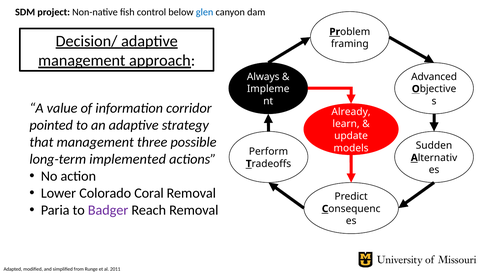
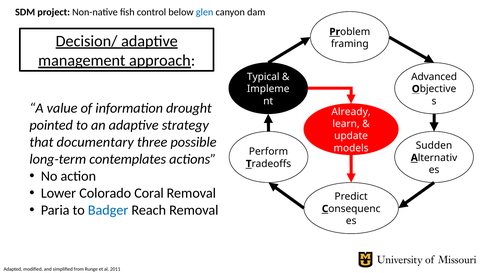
Always: Always -> Typical (263, 77)
corridor: corridor -> drought (189, 108)
that management: management -> documentary (95, 142)
implemented: implemented -> contemplates (128, 159)
Badger colour: purple -> blue (108, 210)
